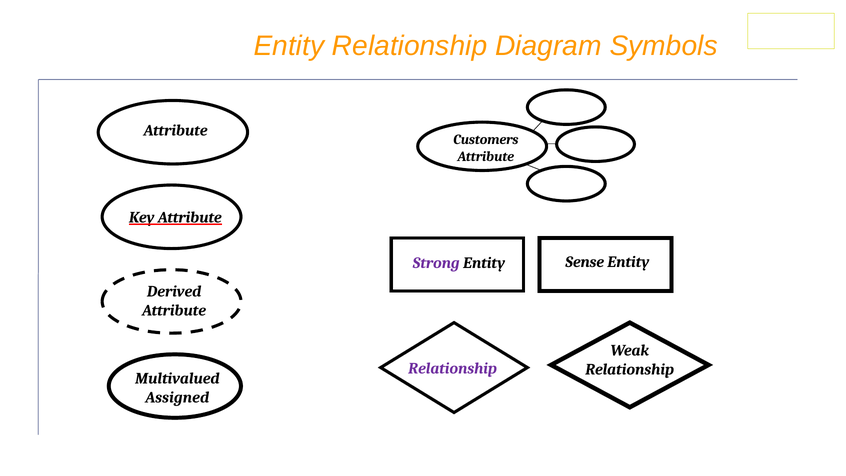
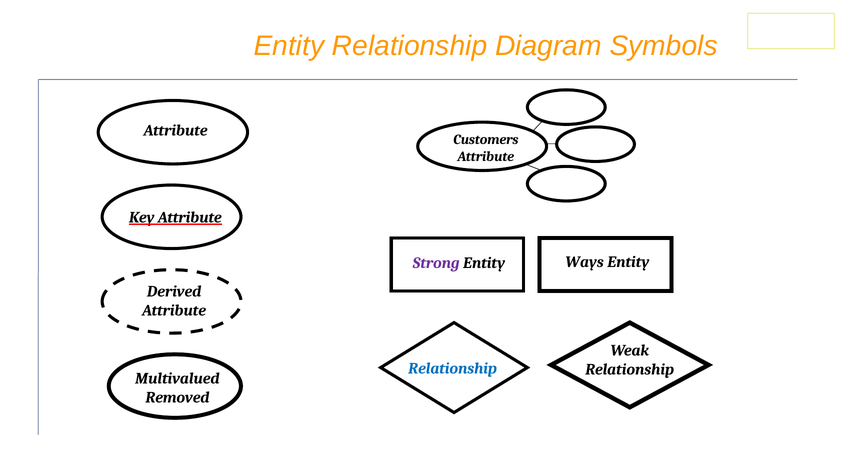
Sense: Sense -> Ways (585, 262)
Relationship colour: purple -> blue (453, 368)
Assigned: Assigned -> Removed (177, 397)
